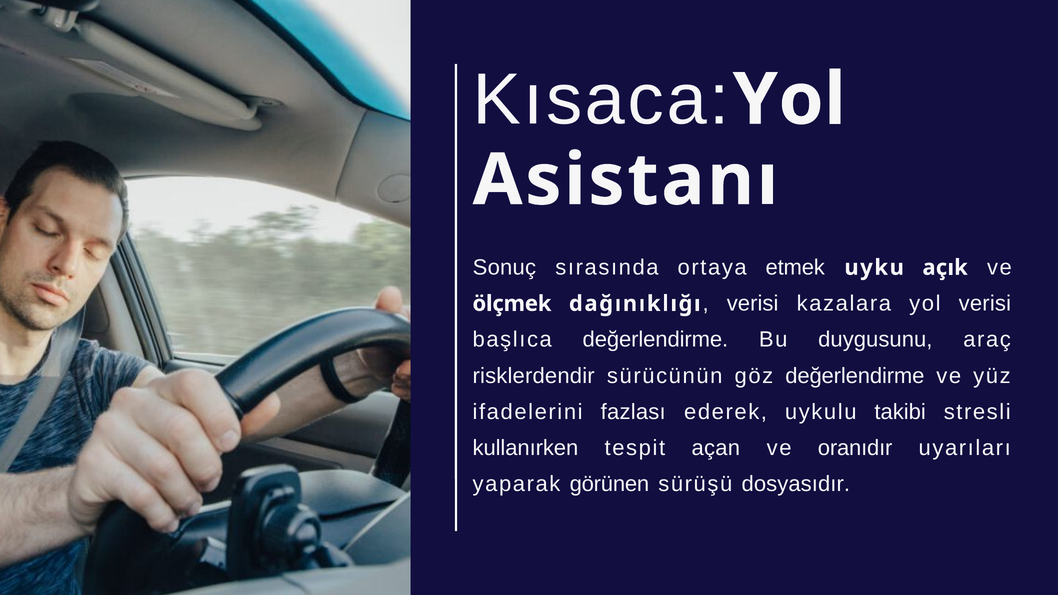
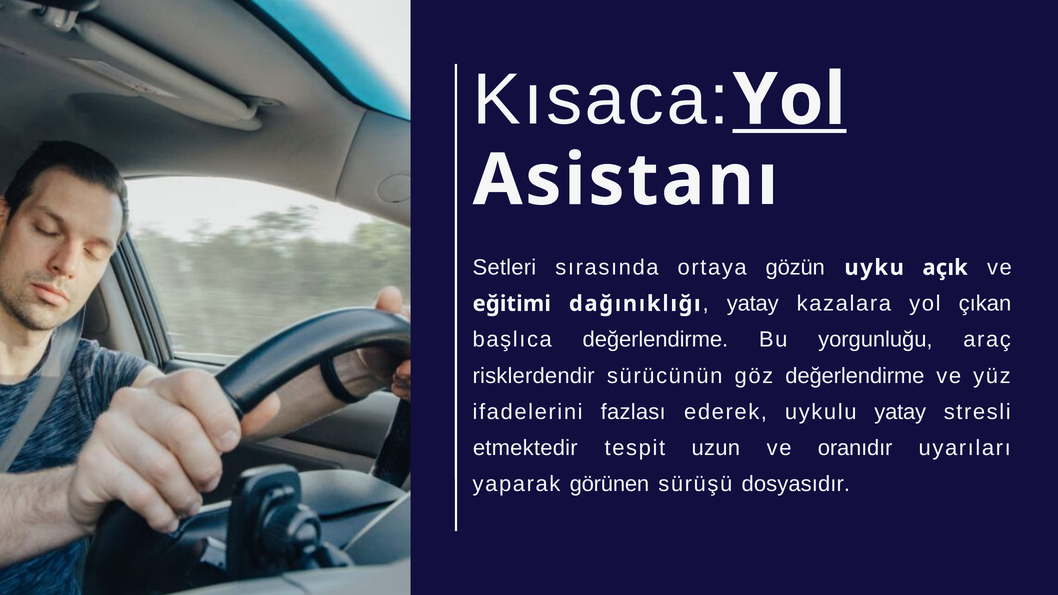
Yol underline: none -> present (789, 100)
Sonuç: Sonuç -> Setleri (504, 268)
etmek: etmek -> gözün (795, 268)
ölçmek: ölçmek -> eğitimi (512, 304)
verisi: verisi -> yatay (753, 304)
yol verisi: verisi -> çıkan (985, 304)
duygusunu: duygusunu -> yorgunluğu (875, 340)
uykulu takibi: takibi -> yatay (900, 412)
kullanırken: kullanırken -> etmektedir (525, 448)
açan: açan -> uzun (716, 448)
